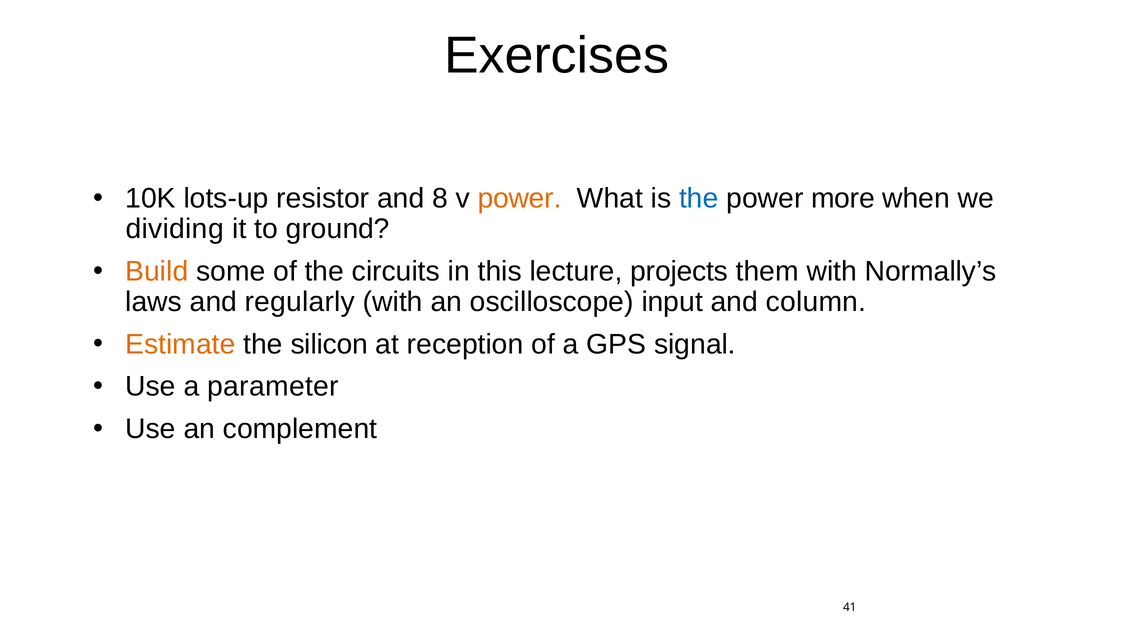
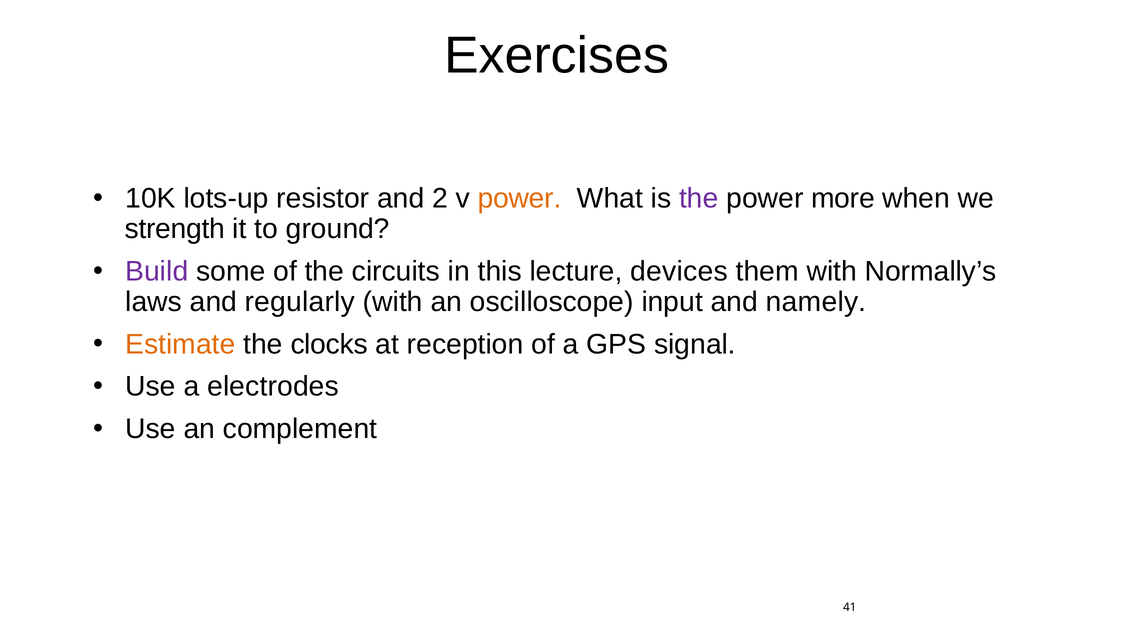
8: 8 -> 2 (440, 199)
the colour: blue -> purple (699, 199)
dividing: dividing -> strength (175, 229)
Build colour: orange -> purple (157, 271)
projects: projects -> devices (679, 271)
column: column -> namely (816, 302)
silicon: silicon -> clocks (329, 344)
parameter: parameter -> electrodes (273, 387)
